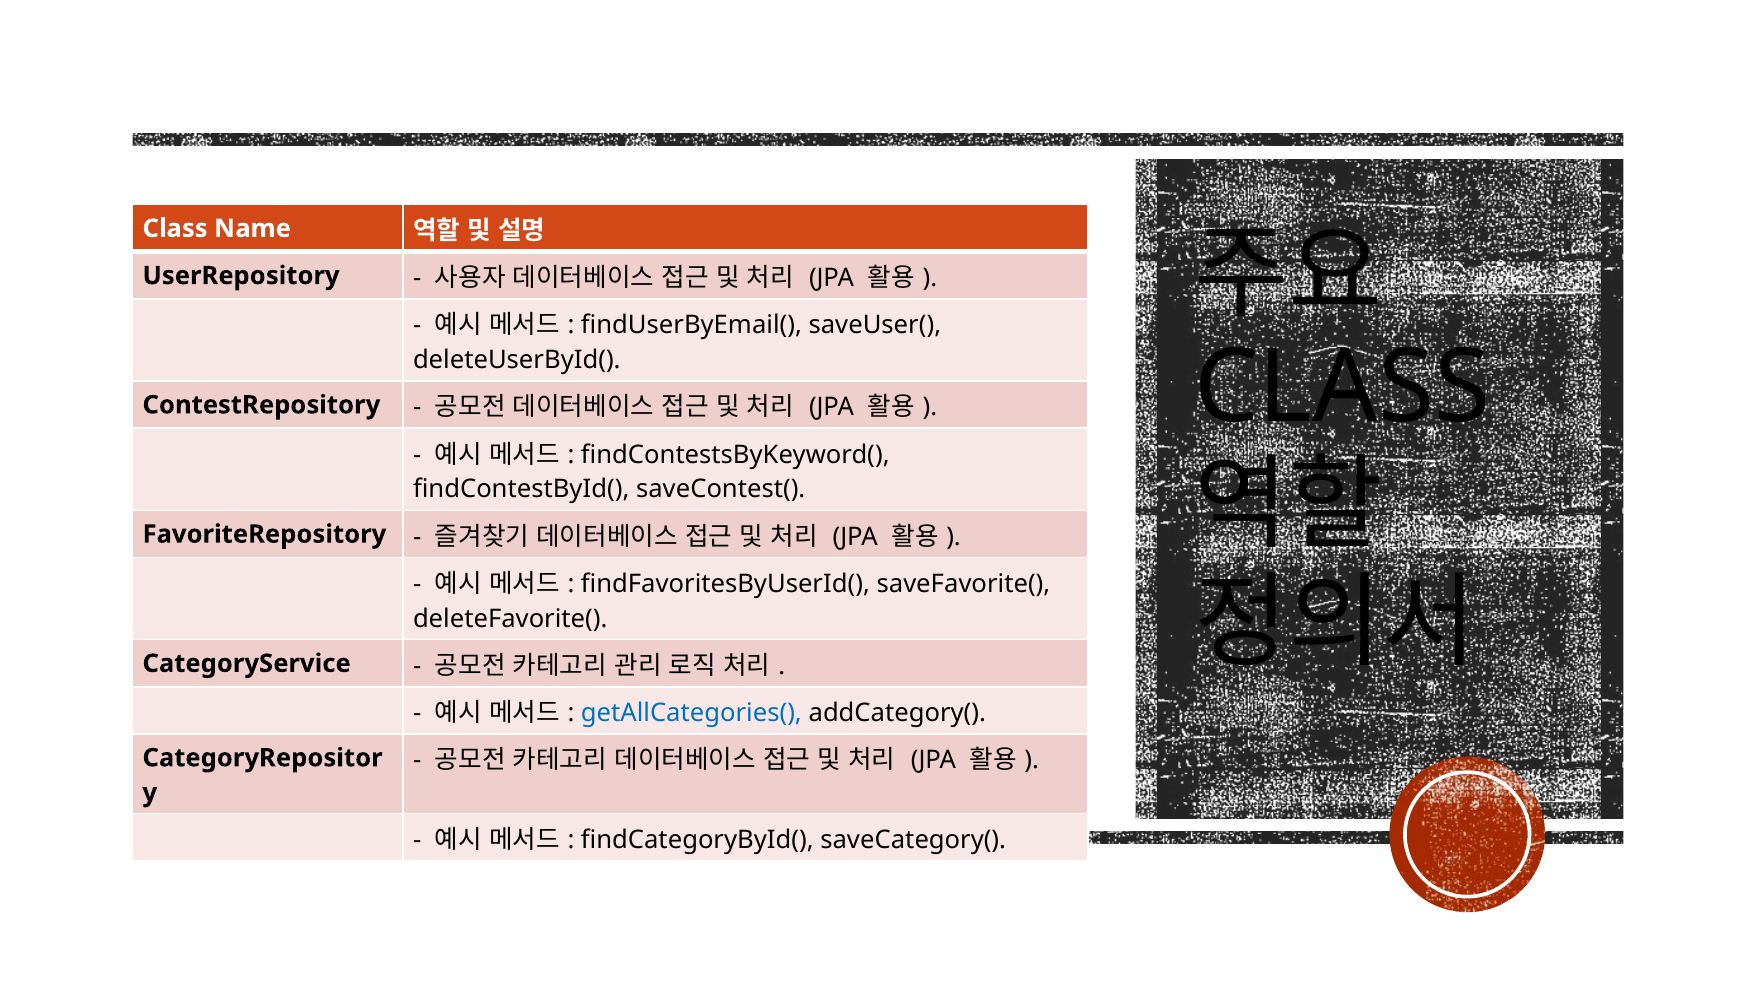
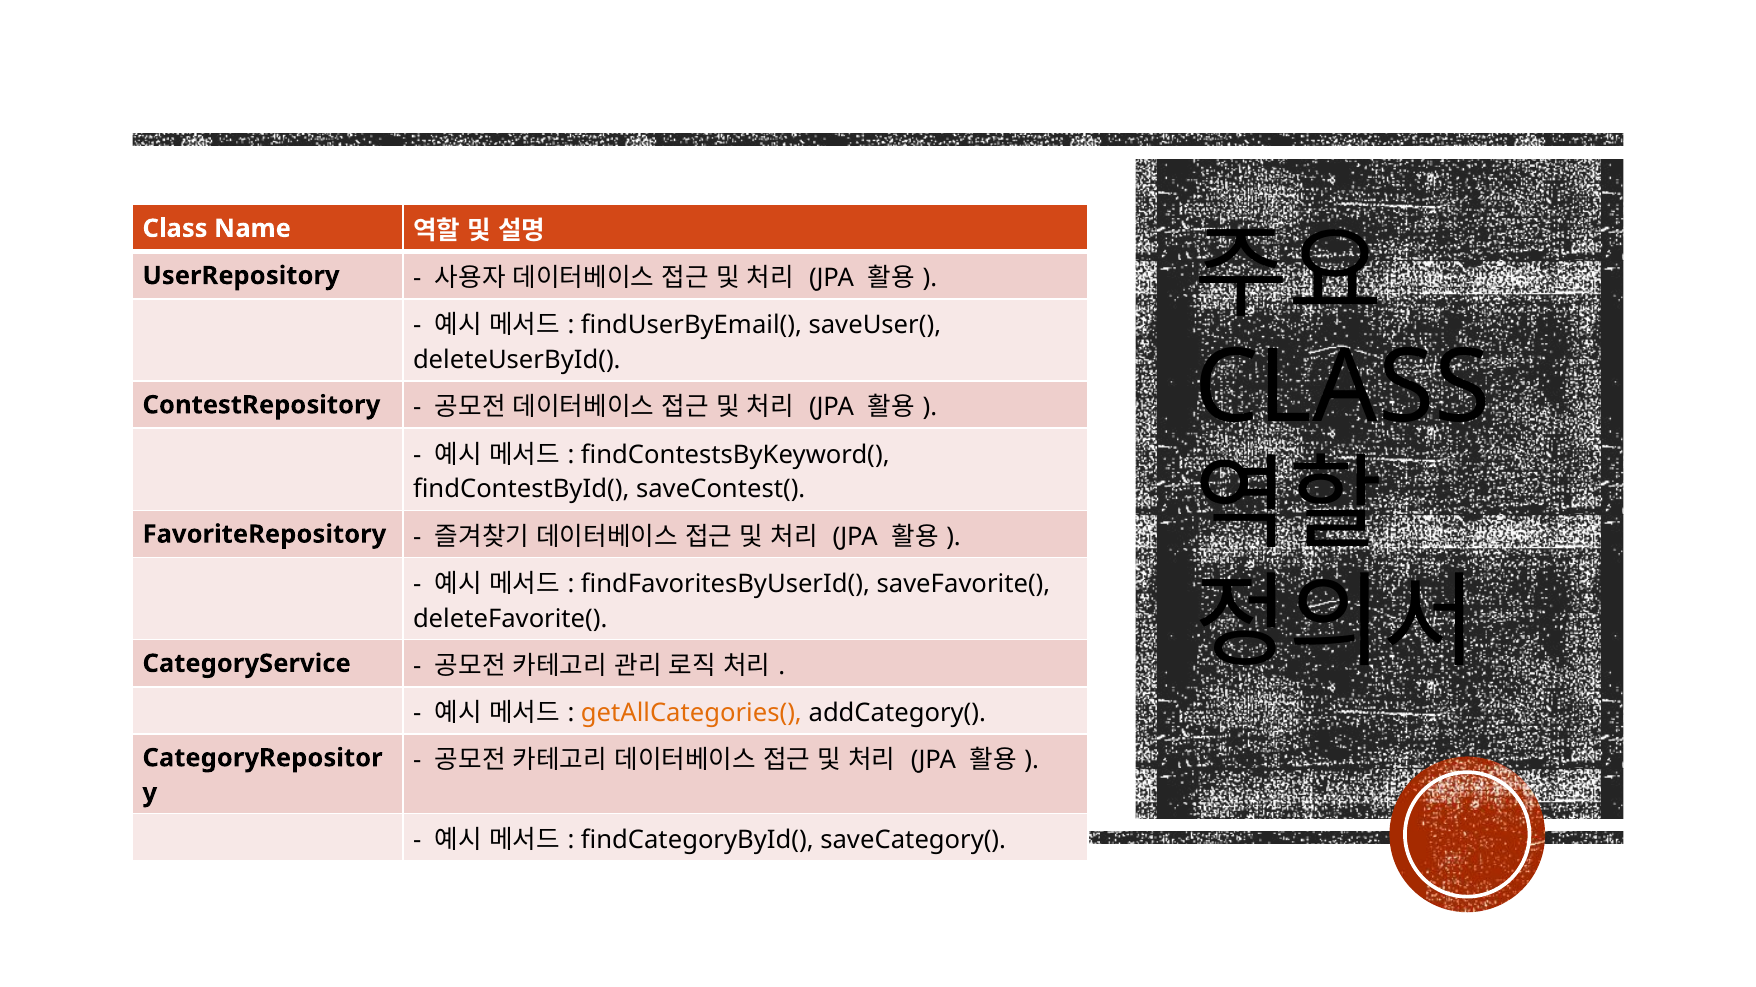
getAllCategories( colour: blue -> orange (691, 714)
